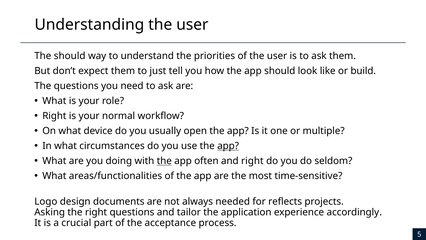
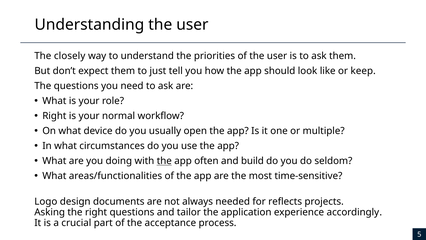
The should: should -> closely (70, 56)
build: build -> keep (363, 71)
app underline: present -> none (228, 146)
and right: right -> build (252, 161)
